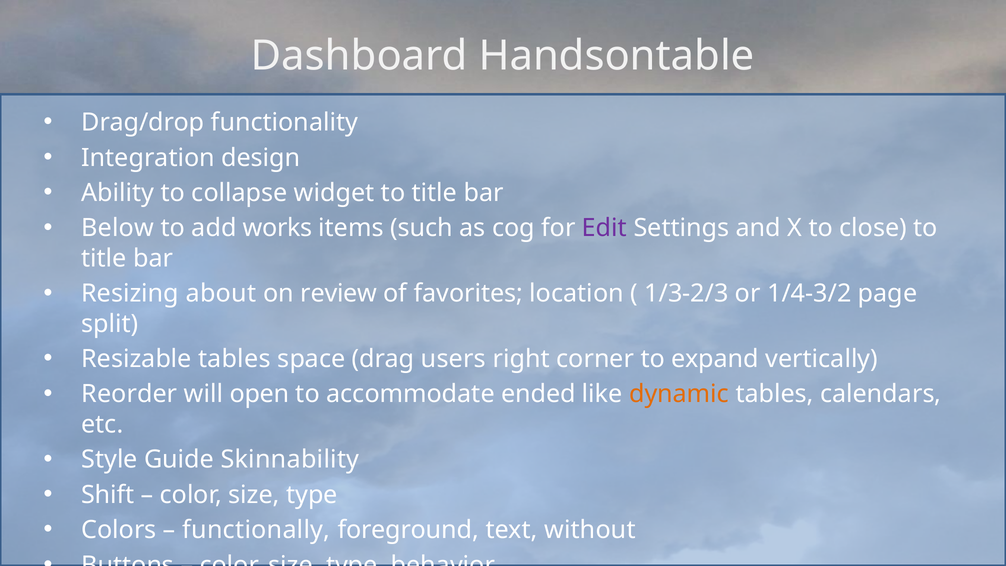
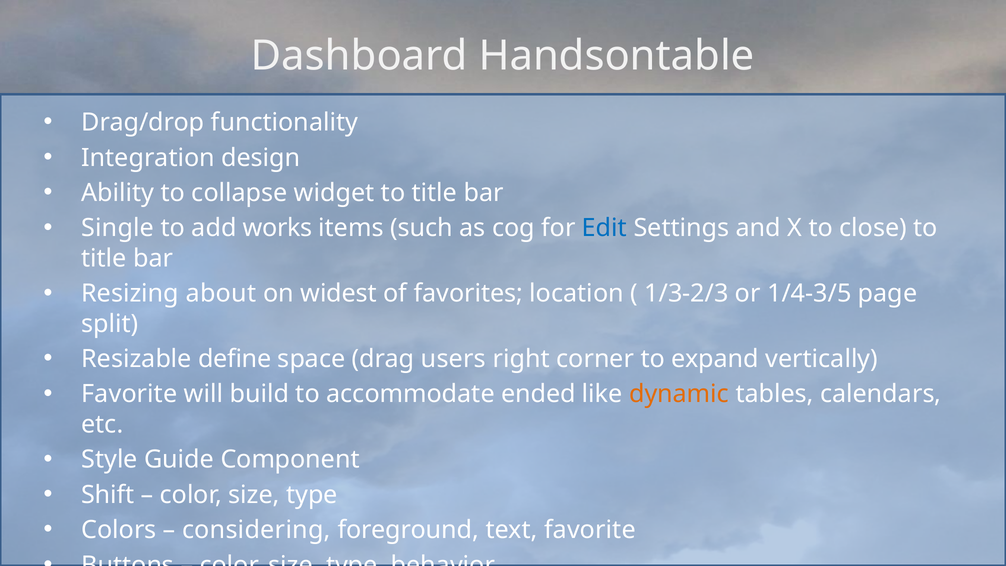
Below: Below -> Single (118, 228)
Edit colour: purple -> blue (605, 228)
review: review -> widest (339, 294)
1/4-3/2: 1/4-3/2 -> 1/4-3/5 (809, 294)
Resizable tables: tables -> define (235, 359)
Reorder: Reorder -> Favorite (129, 394)
open: open -> build (259, 394)
Skinnability: Skinnability -> Component (290, 459)
functionally: functionally -> considering (256, 530)
text without: without -> favorite (590, 530)
